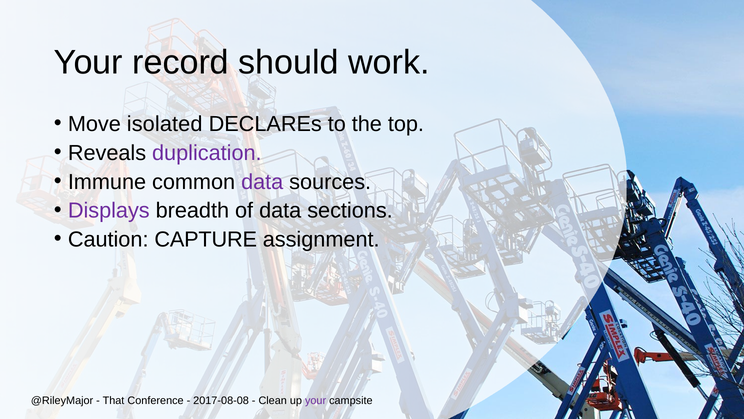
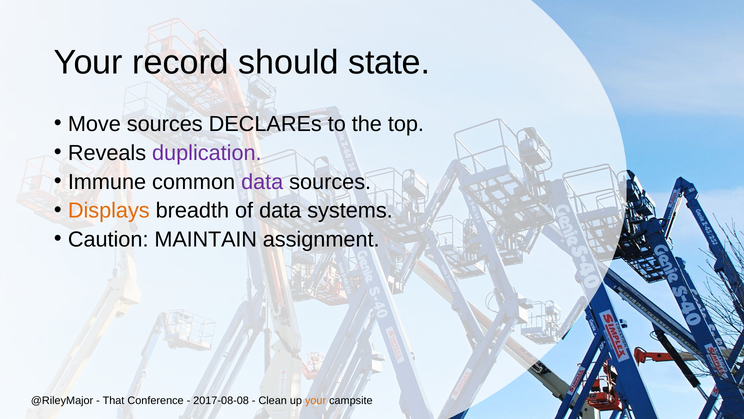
work: work -> state (389, 62)
Move isolated: isolated -> sources (165, 124)
Displays colour: purple -> orange (109, 210)
sections: sections -> systems (350, 210)
CAPTURE: CAPTURE -> MAINTAIN (206, 239)
your colour: purple -> orange (316, 400)
